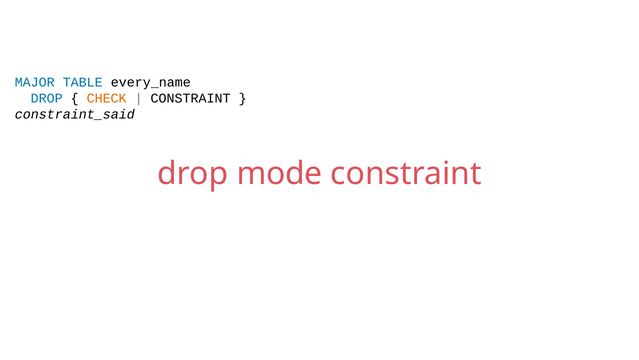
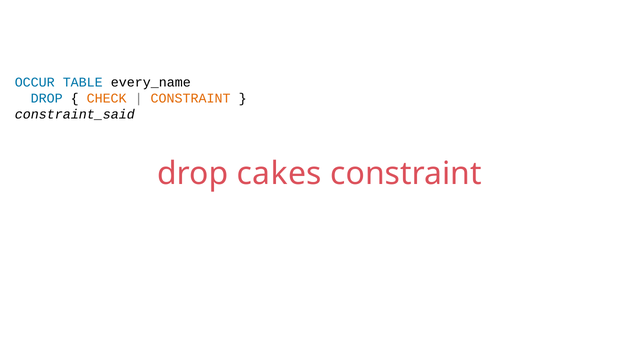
MAJOR: MAJOR -> OCCUR (35, 82)
CONSTRAINT colour: black -> orange (191, 98)
mode: mode -> cakes (279, 173)
